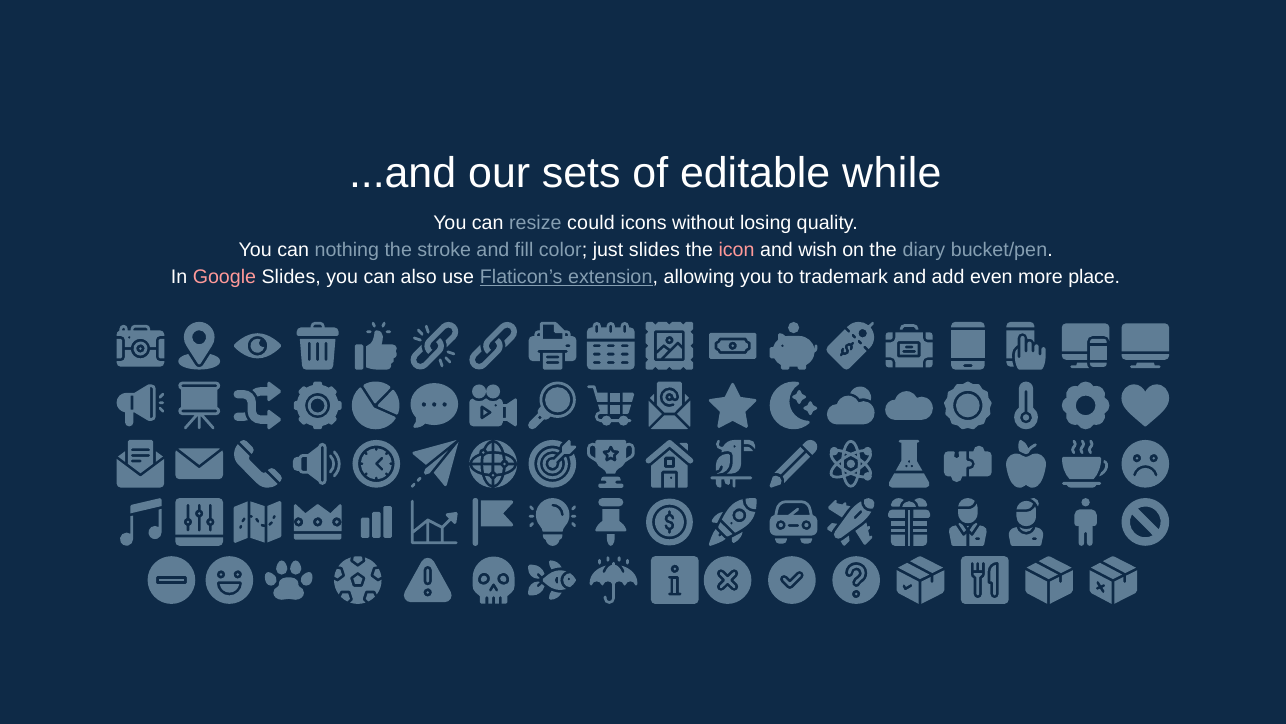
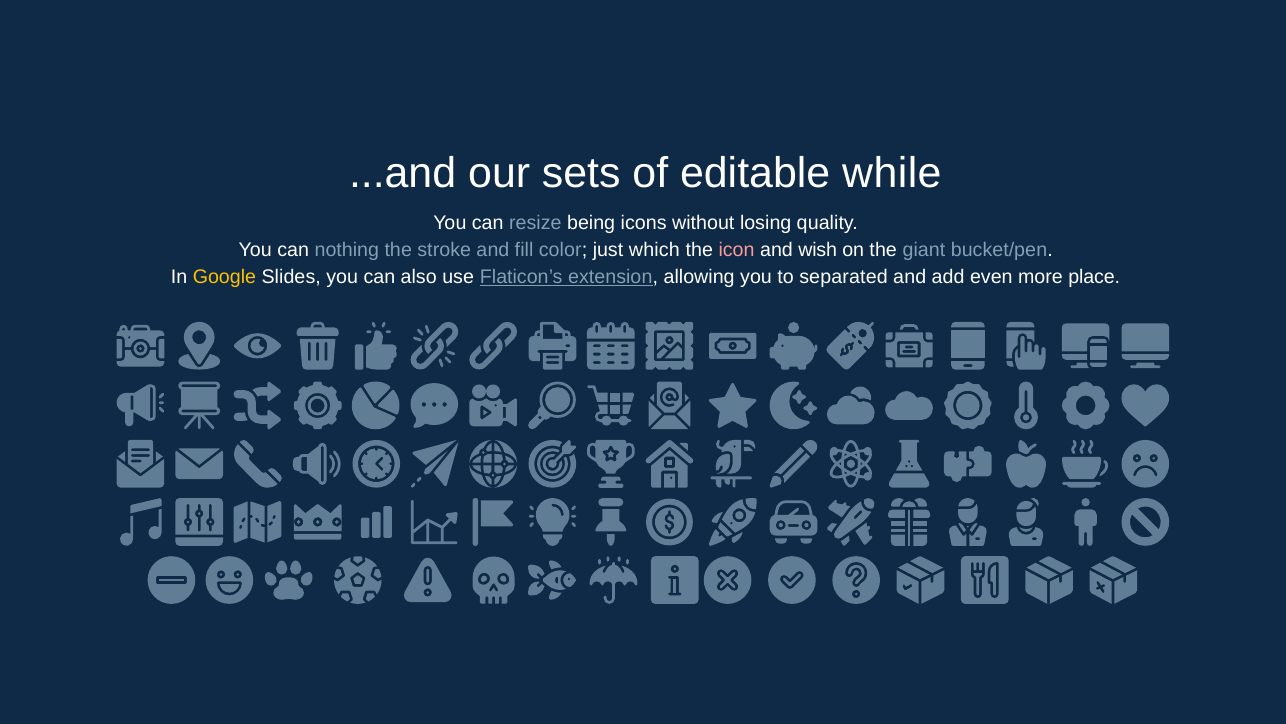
could: could -> being (591, 223)
just slides: slides -> which (654, 250)
diary: diary -> giant (924, 250)
Google colour: pink -> yellow (224, 277)
trademark: trademark -> separated (844, 277)
